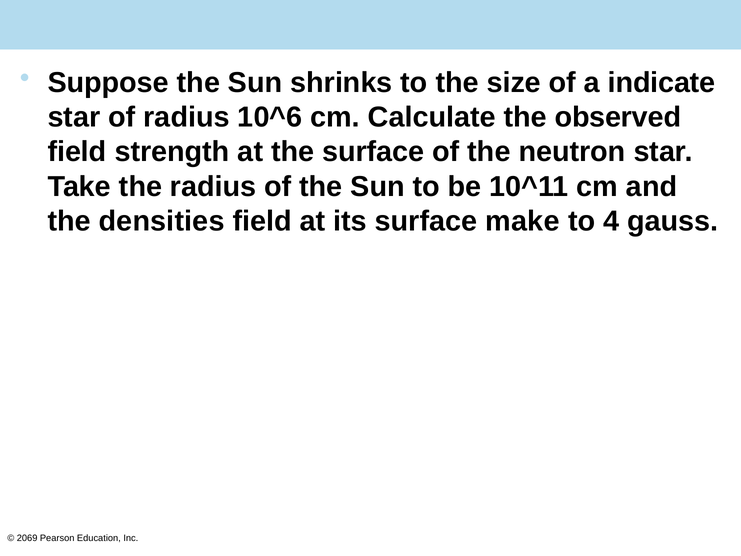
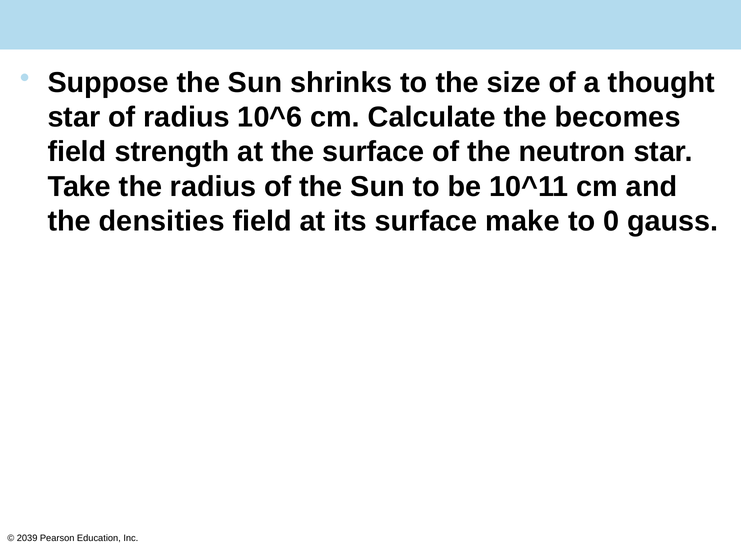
indicate: indicate -> thought (661, 83)
observed: observed -> becomes (618, 117)
4: 4 -> 0 (611, 221)
2069: 2069 -> 2039 (27, 538)
